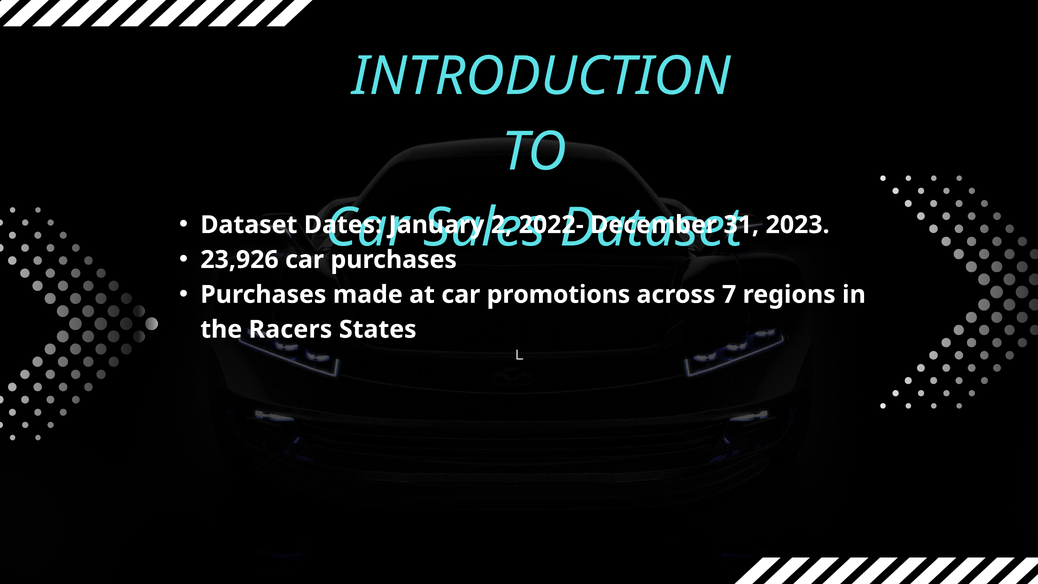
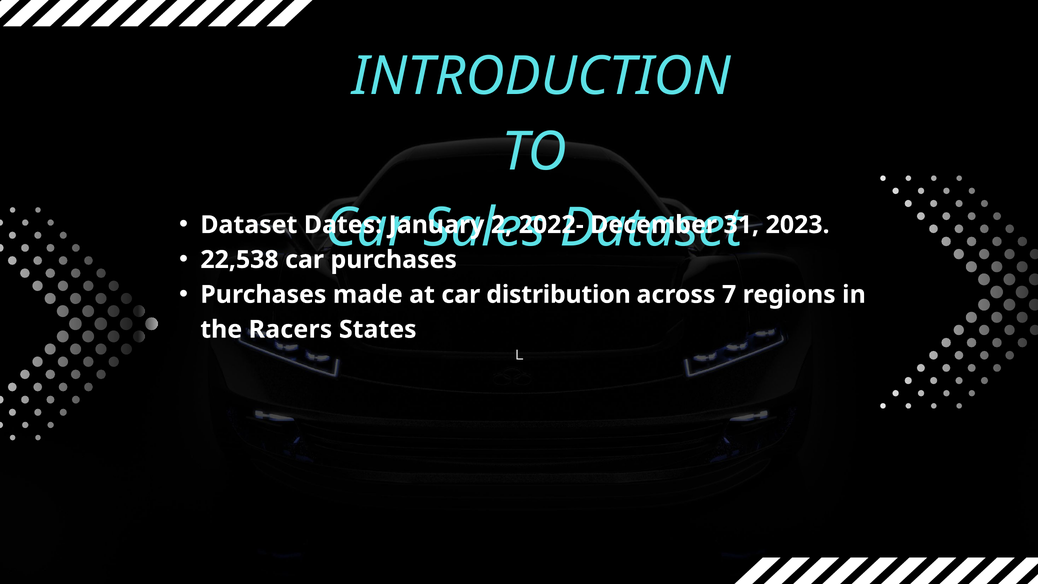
23,926: 23,926 -> 22,538 (239, 260)
promotions: promotions -> distribution (559, 295)
